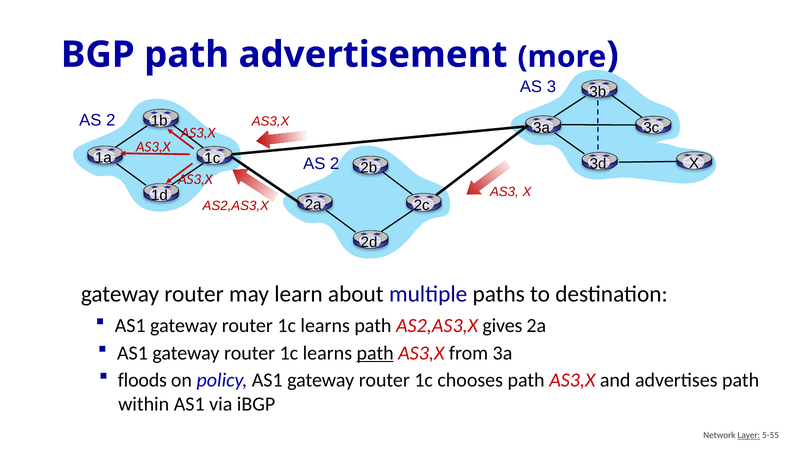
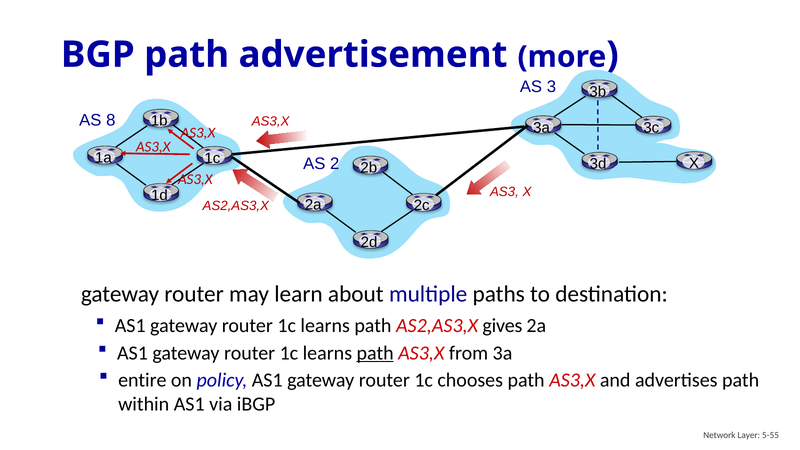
2: 2 -> 8 (111, 120)
floods: floods -> entire (142, 380)
Layer underline: present -> none (749, 435)
